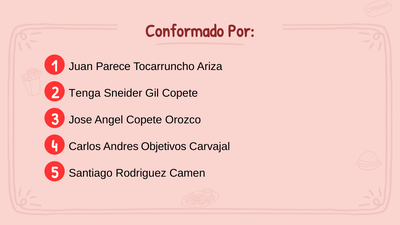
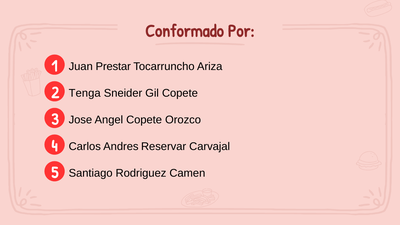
Parece: Parece -> Prestar (113, 66)
Objetivos: Objetivos -> Reservar (164, 146)
